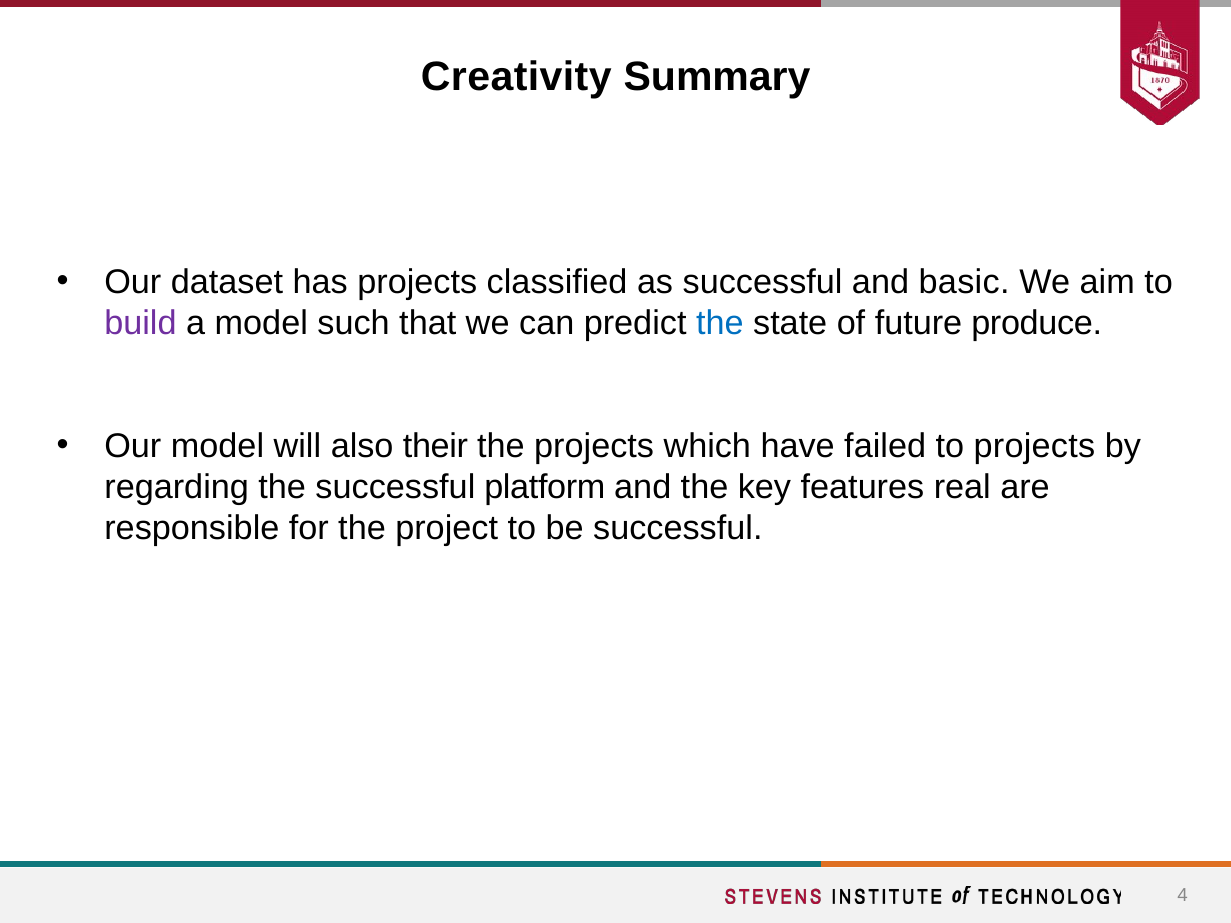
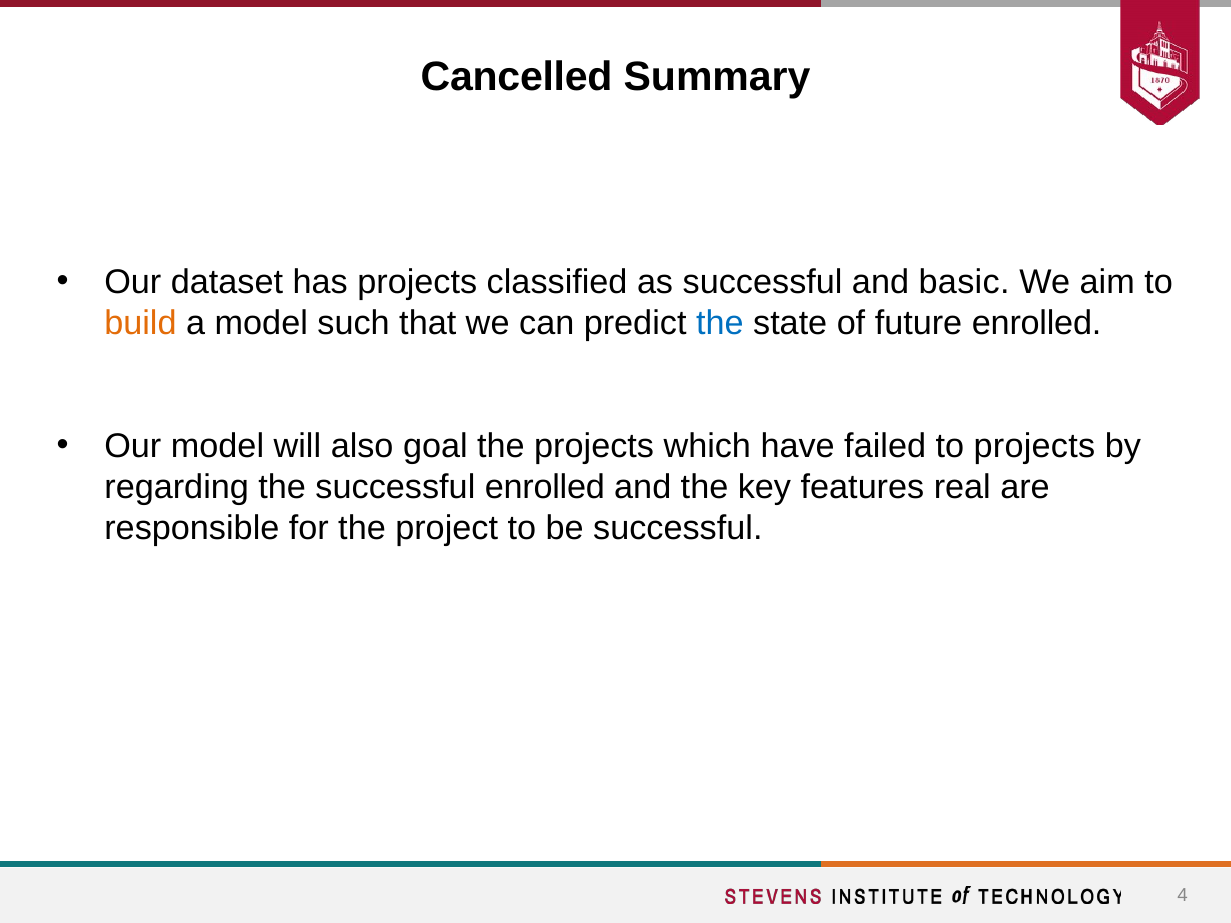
Creativity: Creativity -> Cancelled (517, 77)
build colour: purple -> orange (141, 323)
future produce: produce -> enrolled (1037, 323)
their: their -> goal (435, 446)
successful platform: platform -> enrolled (545, 487)
